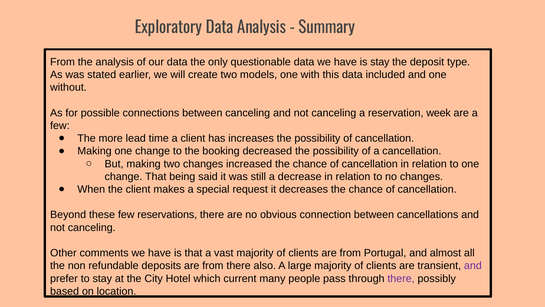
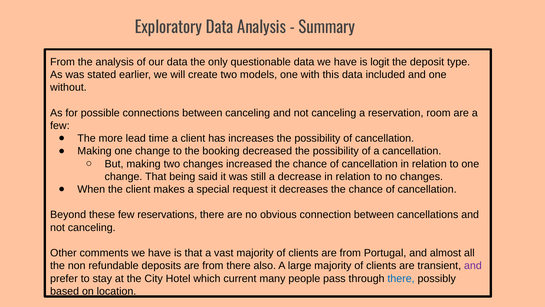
is stay: stay -> logit (380, 62)
week: week -> room (439, 113)
there colour: purple -> blue (401, 278)
